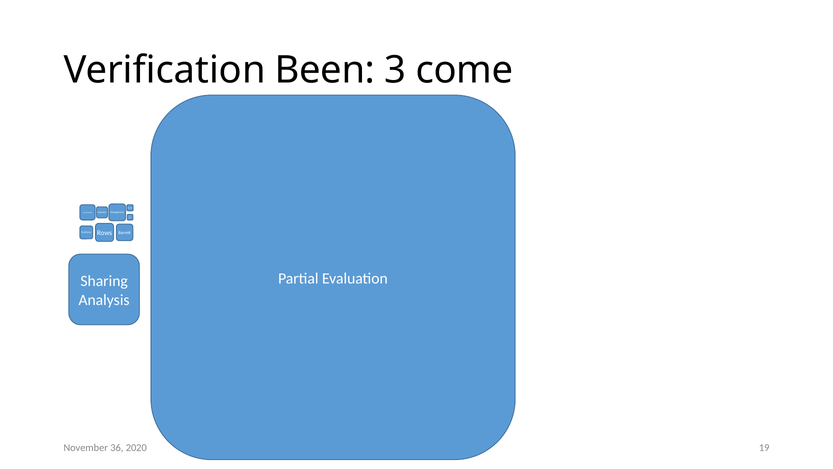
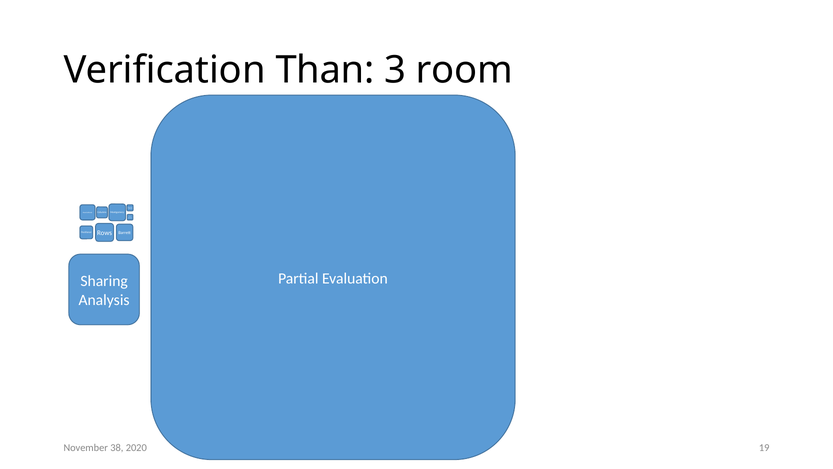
Been: Been -> Than (325, 70)
come: come -> room (464, 70)
36: 36 -> 38 (117, 447)
